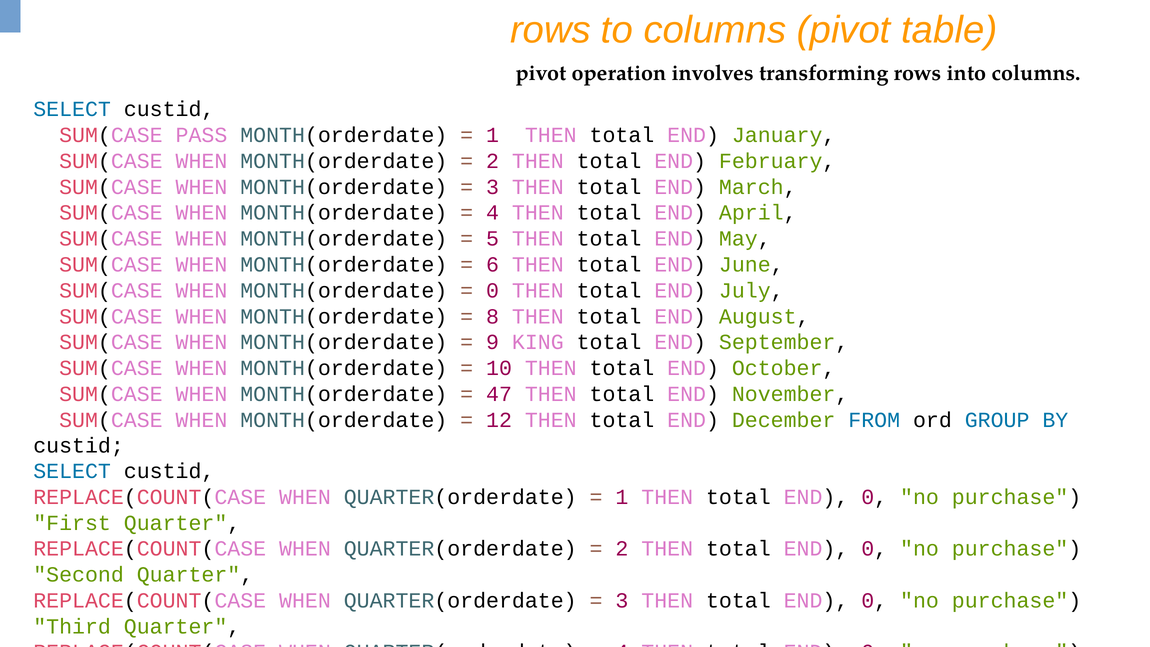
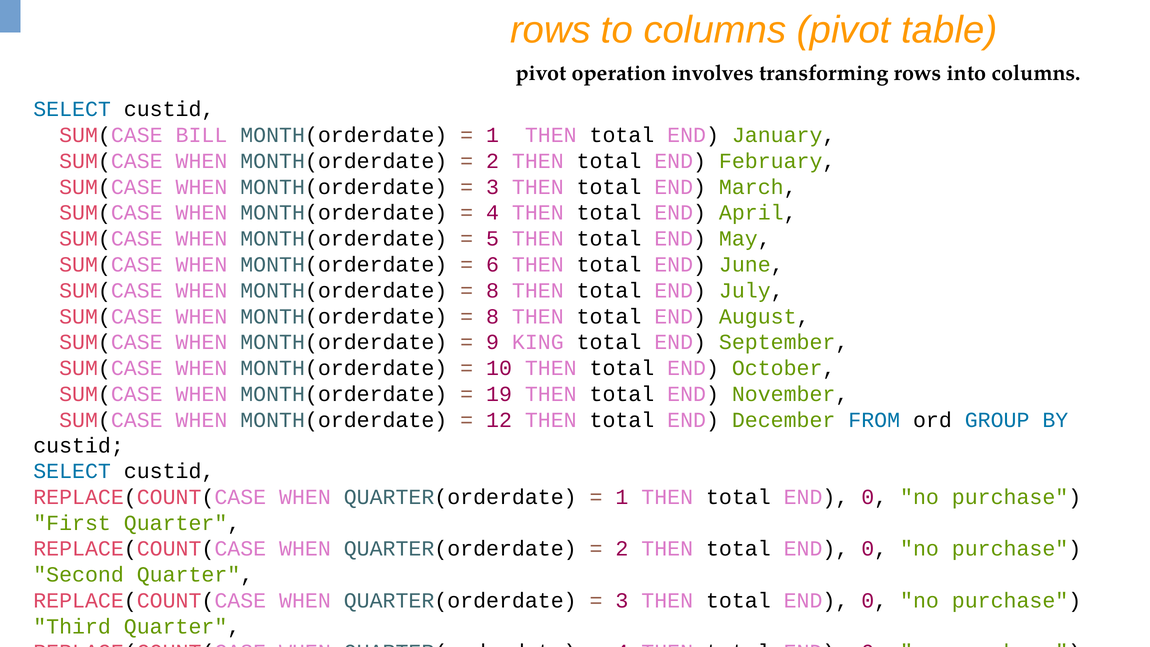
PASS: PASS -> BILL (201, 135)
0: 0 -> 8 (493, 290)
47: 47 -> 19 (499, 394)
